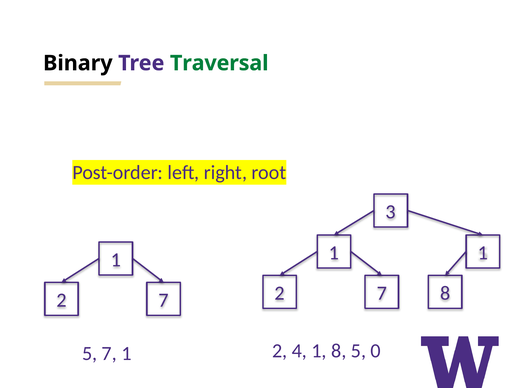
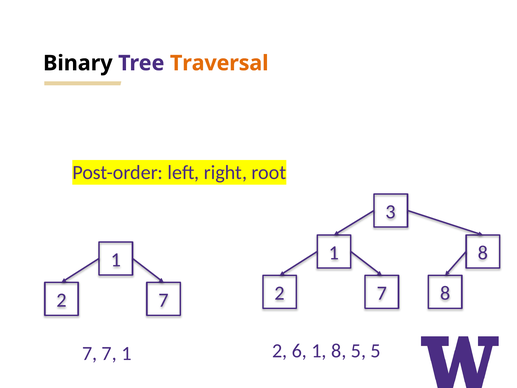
Traversal colour: green -> orange (219, 63)
1: 1 -> 8 (483, 253)
5: 5 -> 7 (90, 353)
4: 4 -> 6 (299, 351)
5 0: 0 -> 5 (376, 351)
